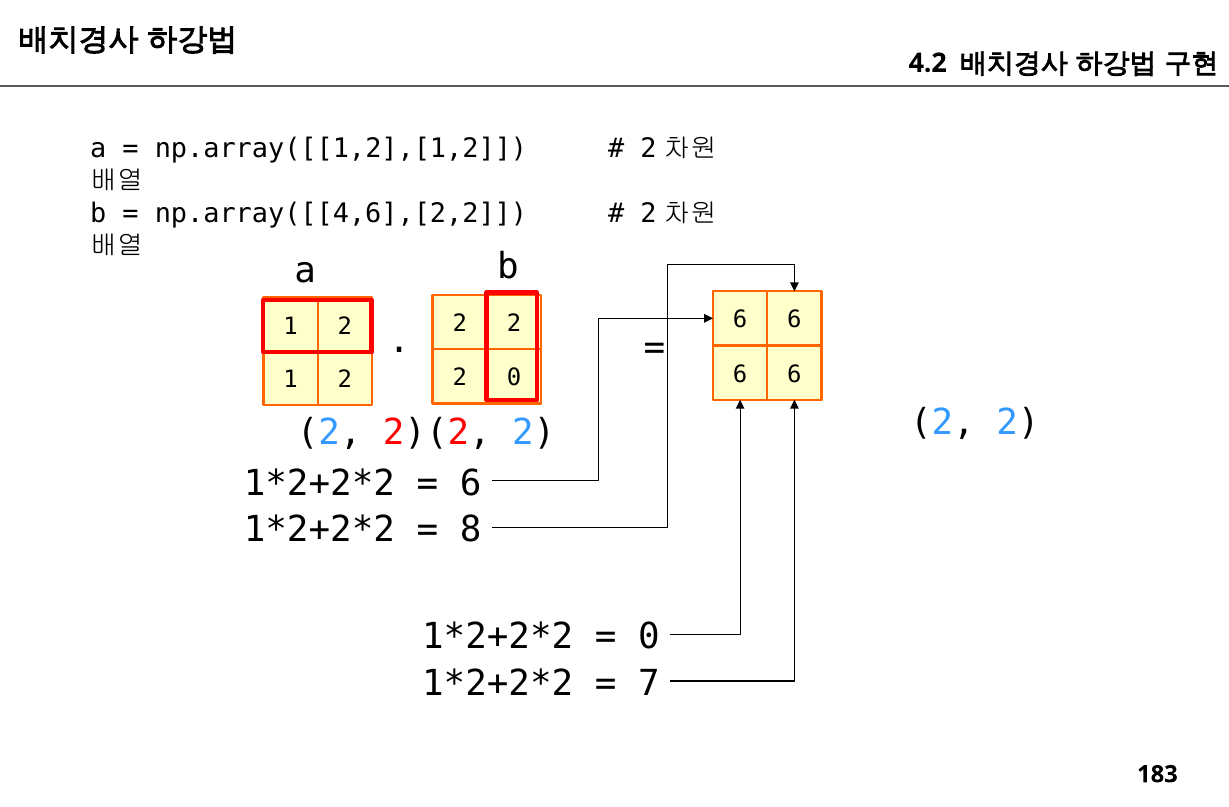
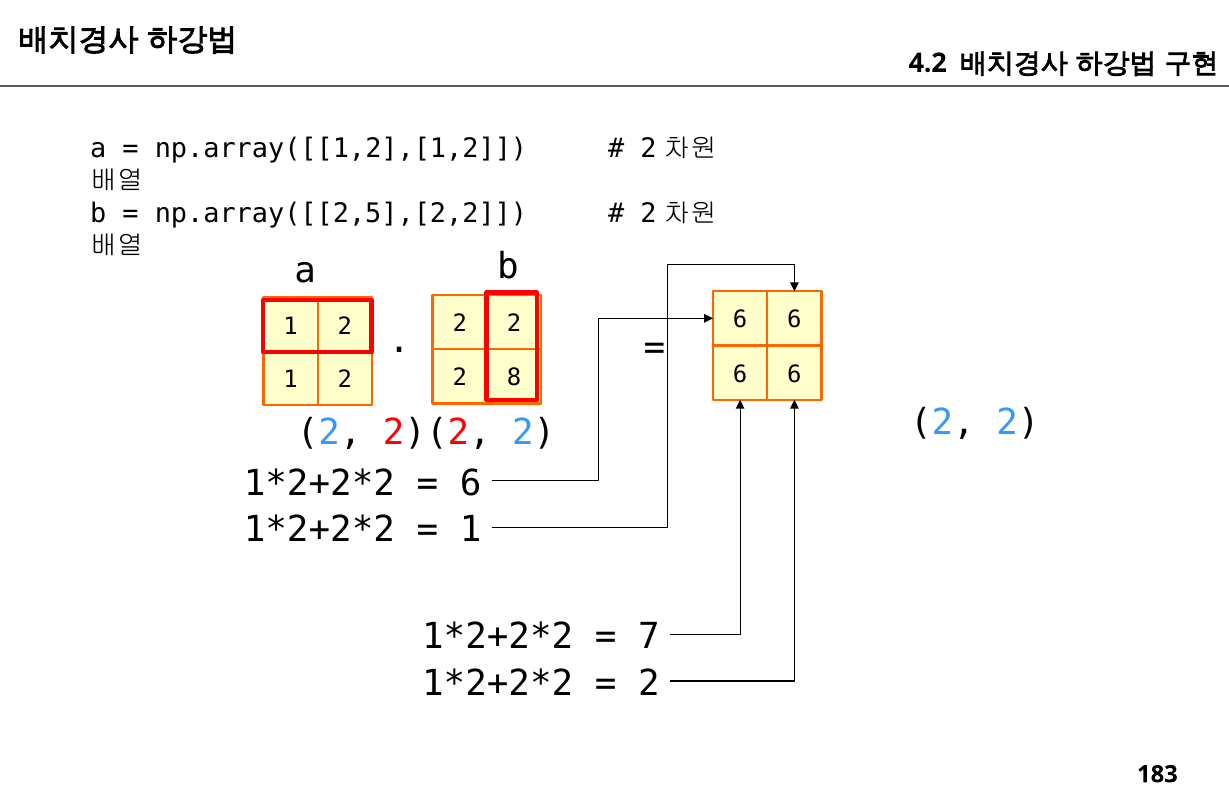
np.array([[4,6],[2,2: np.array([[4,6],[2,2 -> np.array([[2,5],[2,2 (341, 213)
2 0: 0 -> 8 (514, 378)
8: 8 -> 1 (471, 530)
0: 0 -> 7 (649, 637)
7: 7 -> 2 (649, 684)
